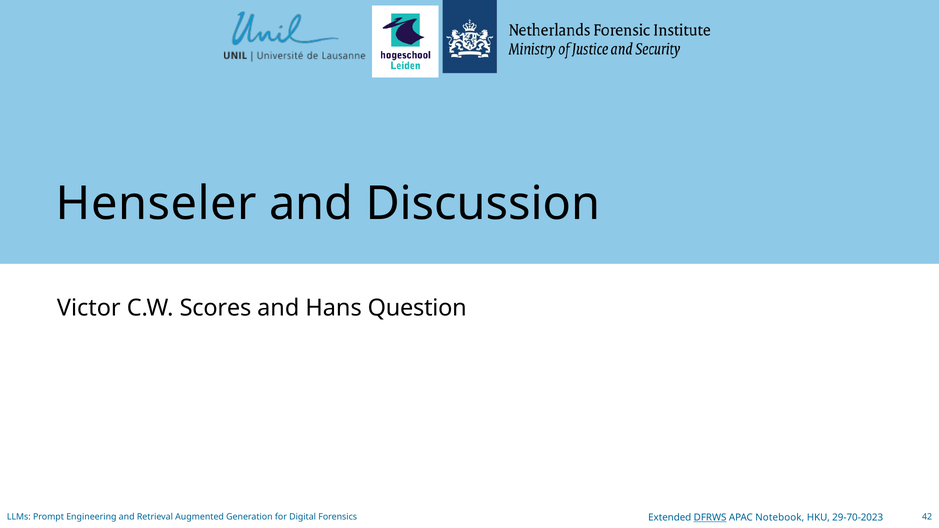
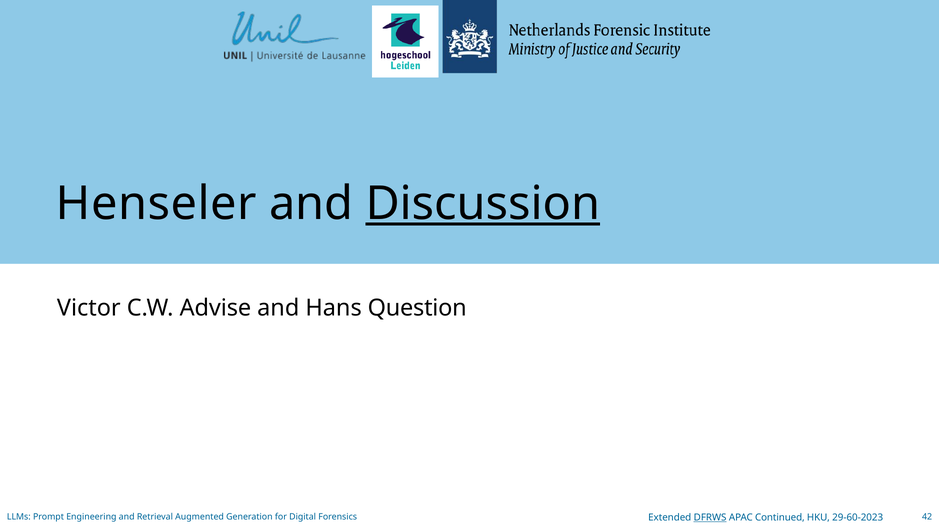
Discussion underline: none -> present (483, 204)
Scores: Scores -> Advise (215, 308)
Notebook: Notebook -> Continued (780, 518)
29-70-2023: 29-70-2023 -> 29-60-2023 (858, 518)
